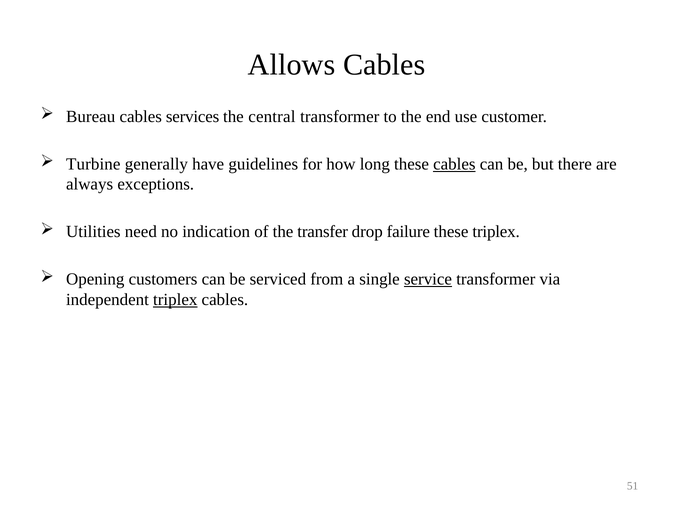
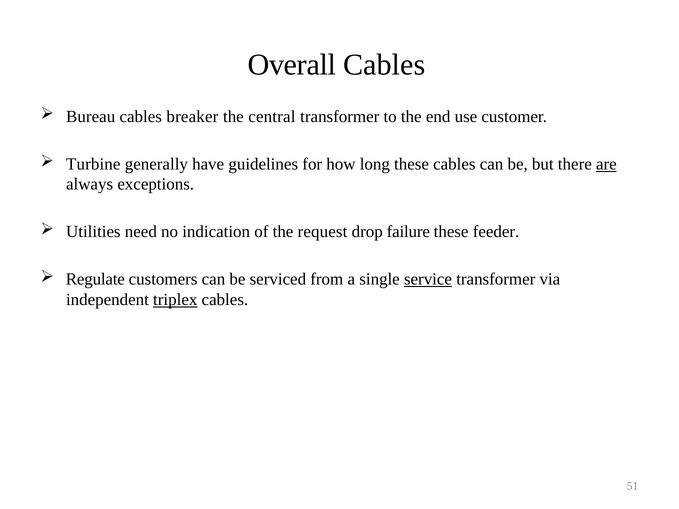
Allows: Allows -> Overall (292, 65)
services: services -> breaker (192, 117)
cables underline: present -> none (454, 164)
are underline: none -> present (606, 164)
transfer: transfer -> request (323, 232)
these triplex: triplex -> feeder (496, 232)
Opening: Opening -> Regulate (95, 279)
